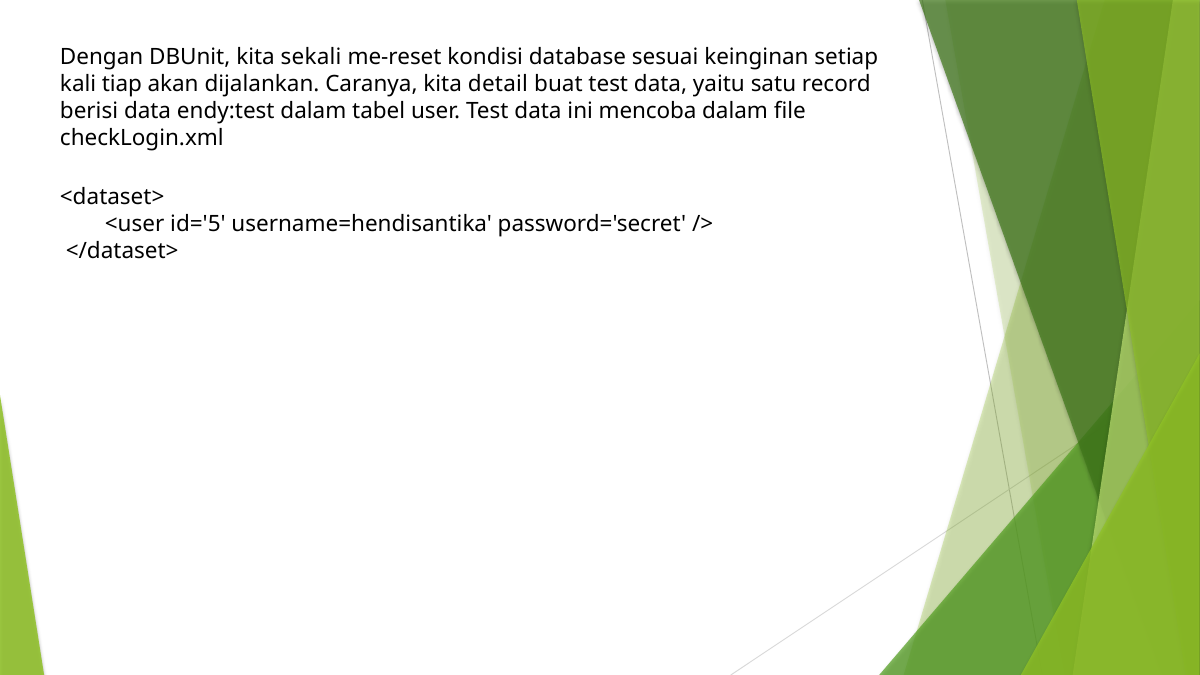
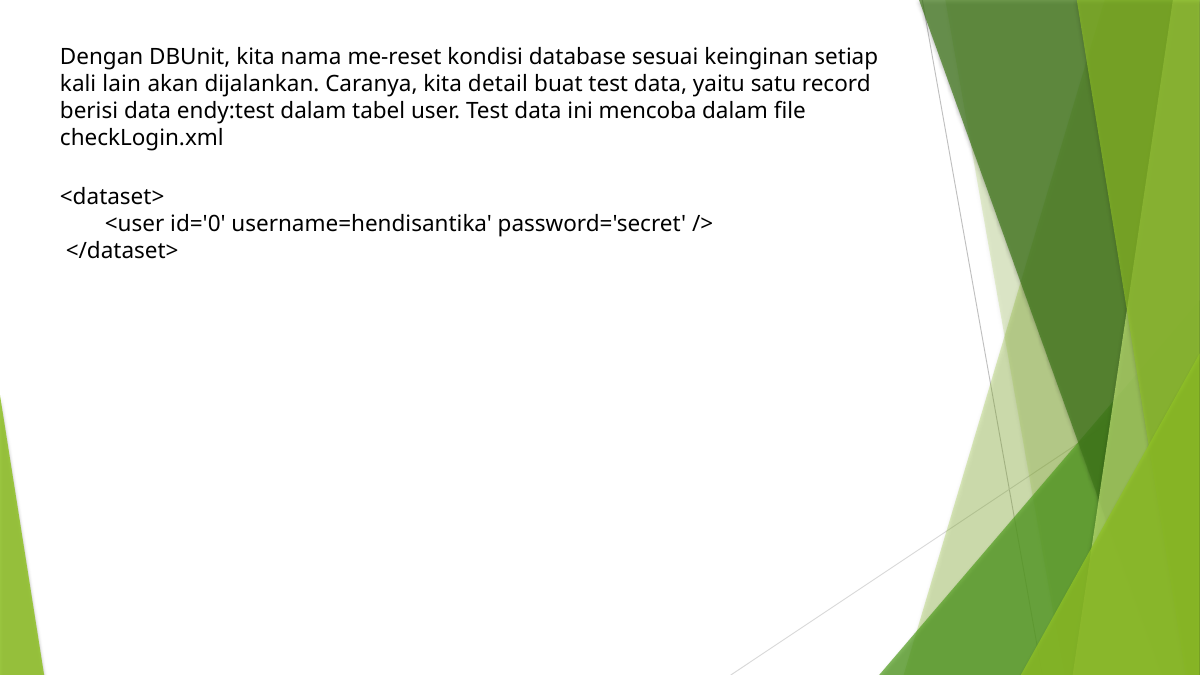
sekali: sekali -> nama (311, 57)
tiap: tiap -> lain (122, 84)
id='5: id='5 -> id='0 (198, 224)
